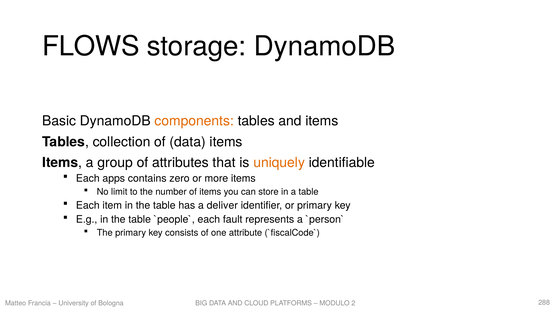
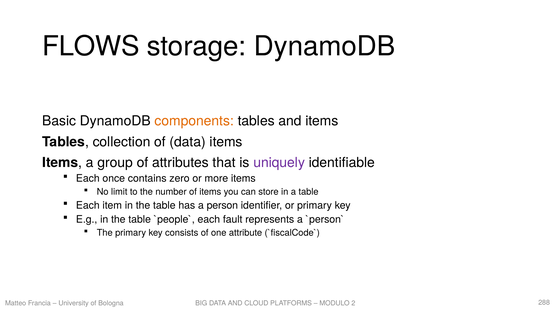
uniquely colour: orange -> purple (279, 163)
apps: apps -> once (114, 179)
deliver: deliver -> person (222, 206)
